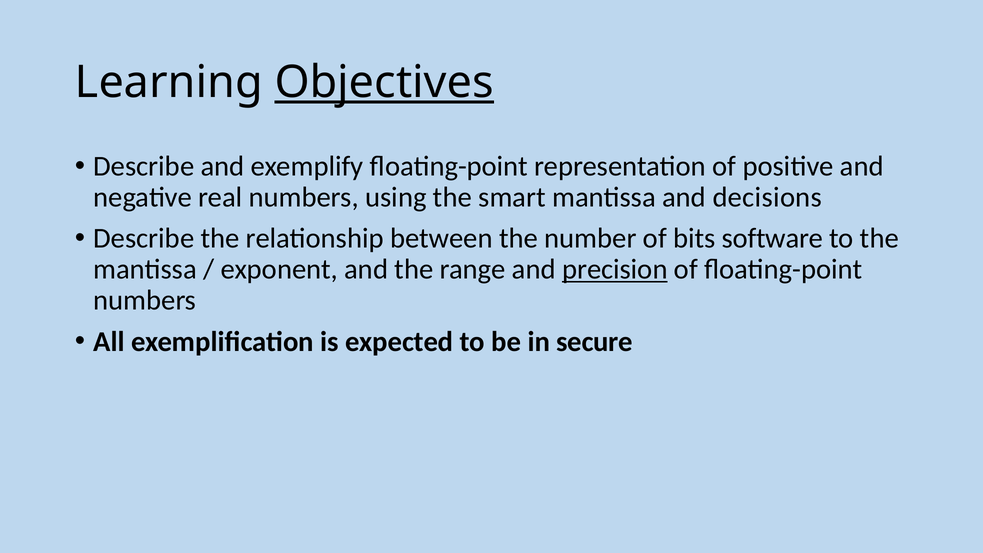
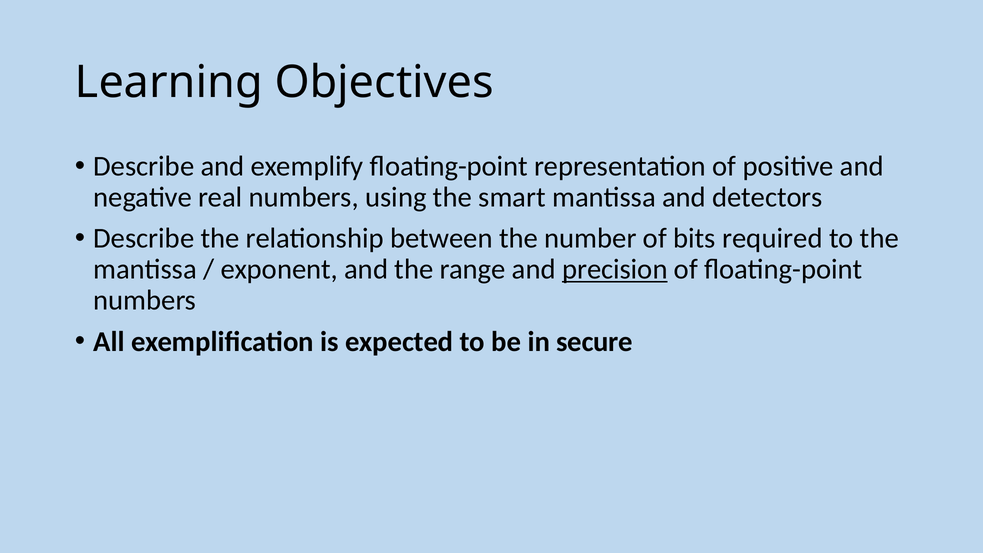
Objectives underline: present -> none (384, 83)
decisions: decisions -> detectors (767, 197)
software: software -> required (772, 238)
